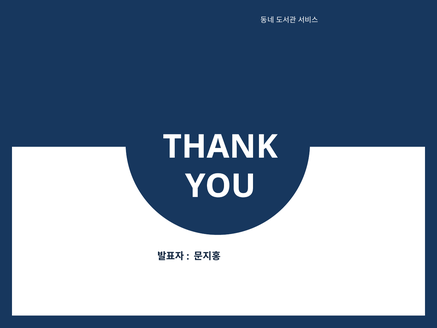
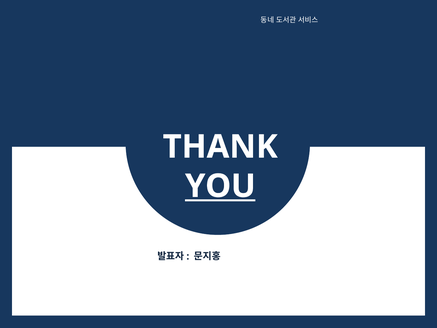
YOU underline: none -> present (220, 186)
